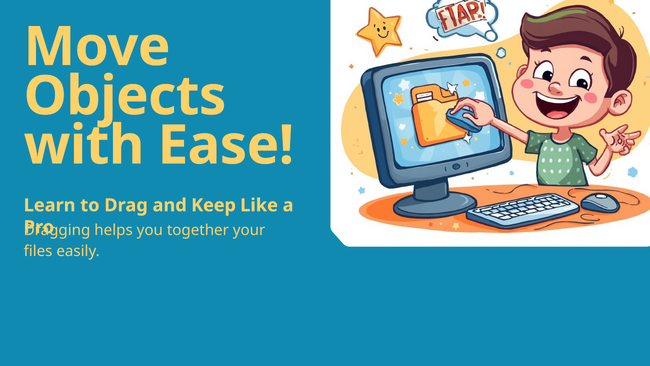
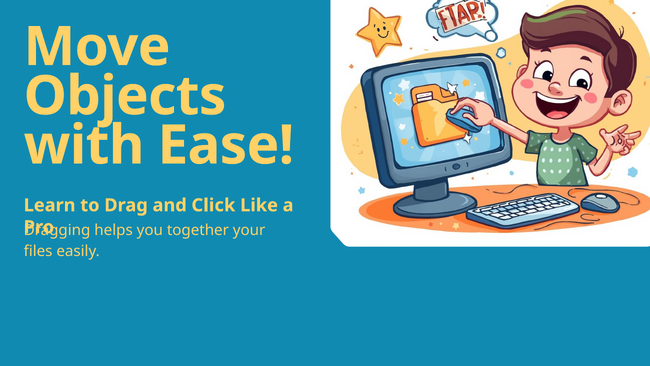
Keep: Keep -> Click (213, 205)
